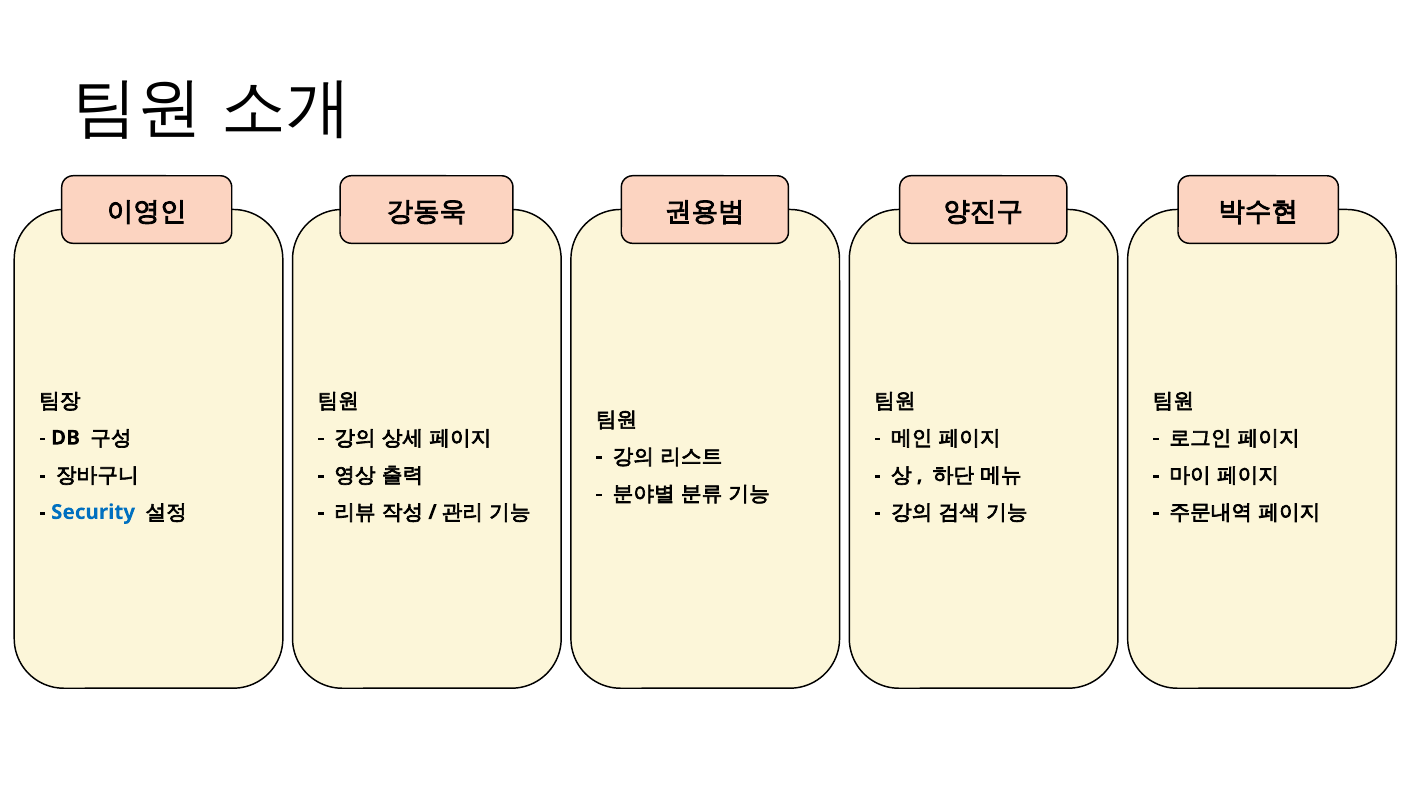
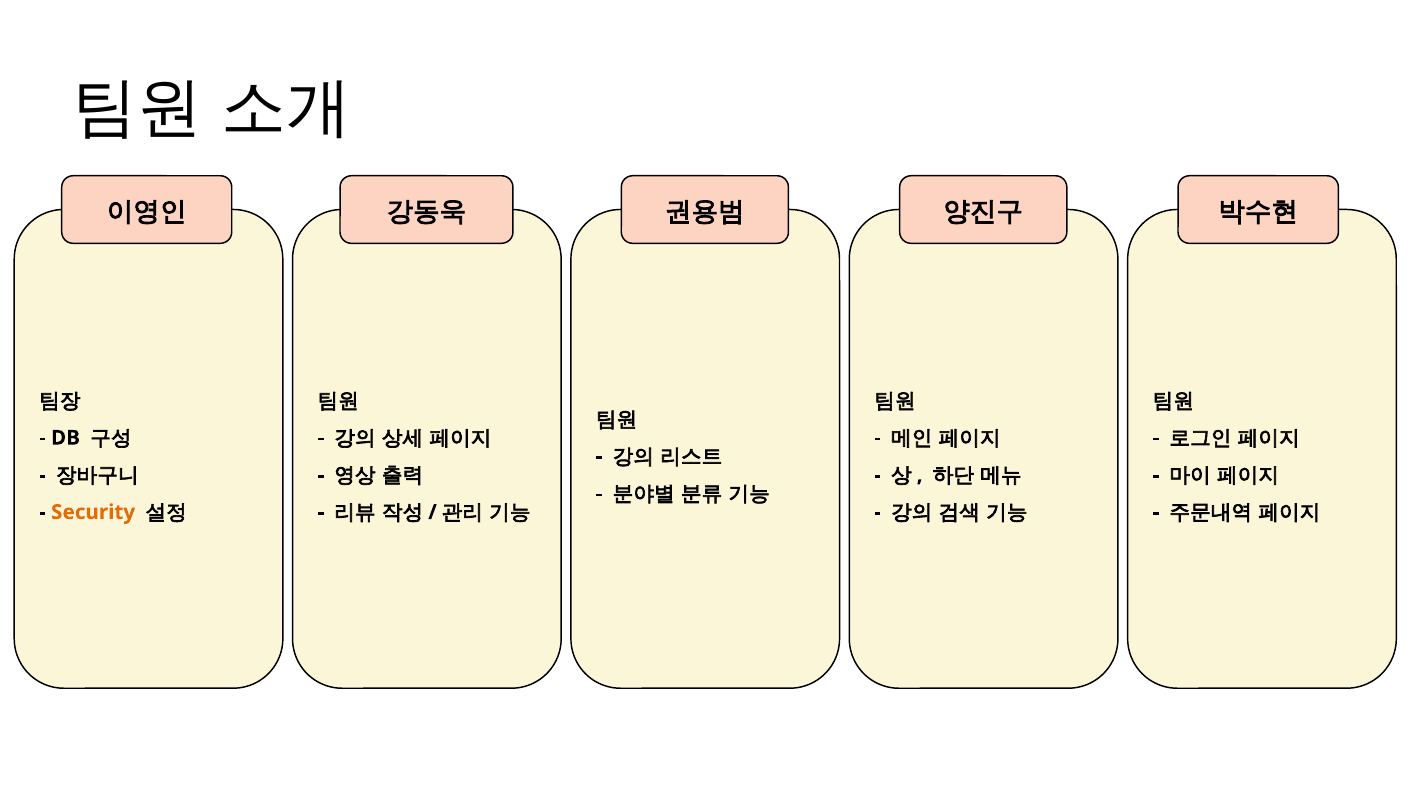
Security colour: blue -> orange (93, 512)
